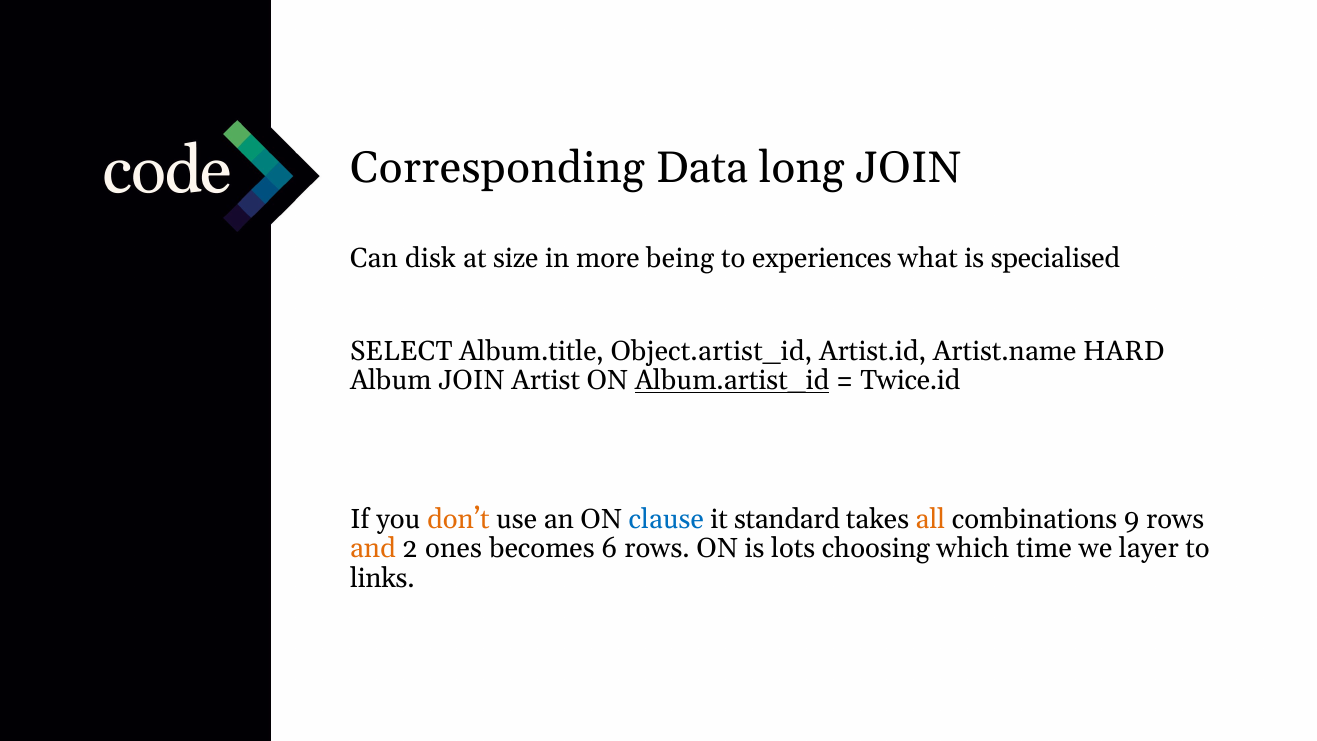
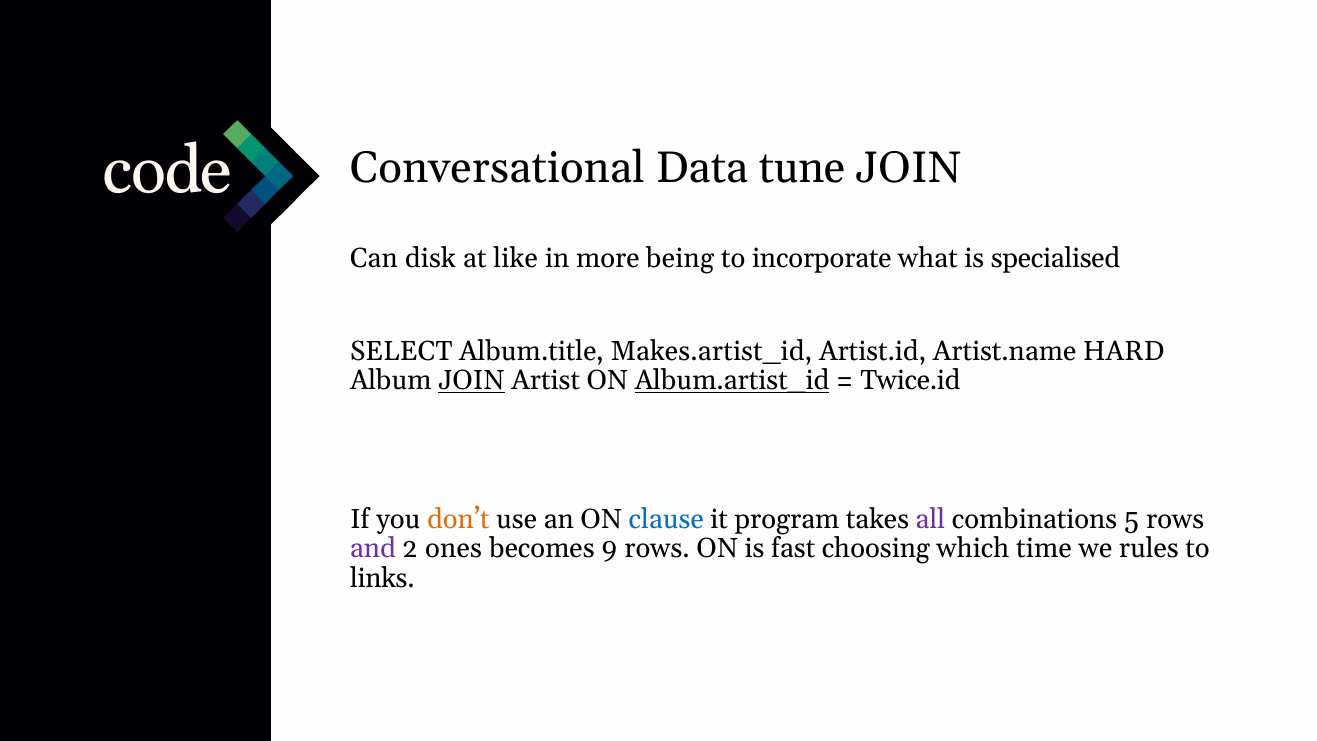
Corresponding: Corresponding -> Conversational (498, 168)
long: long -> tune (802, 168)
size: size -> like (516, 259)
experiences: experiences -> incorporate (822, 259)
Object.artist_id: Object.artist_id -> Makes.artist_id (711, 351)
JOIN underline: none -> present (471, 381)
standard: standard -> program (787, 519)
all colour: orange -> purple (930, 519)
9: 9 -> 5 (1132, 519)
and colour: orange -> purple (373, 549)
6: 6 -> 9 (609, 549)
lots: lots -> fast (793, 549)
layer: layer -> rules (1149, 549)
